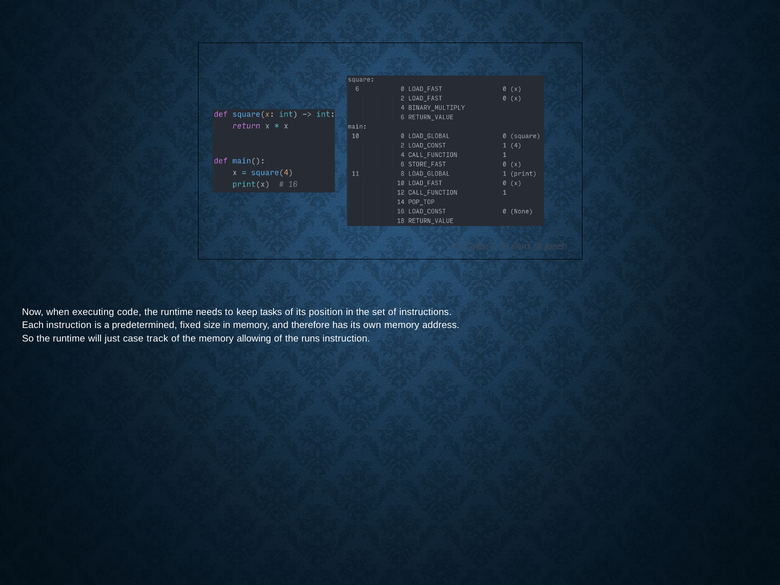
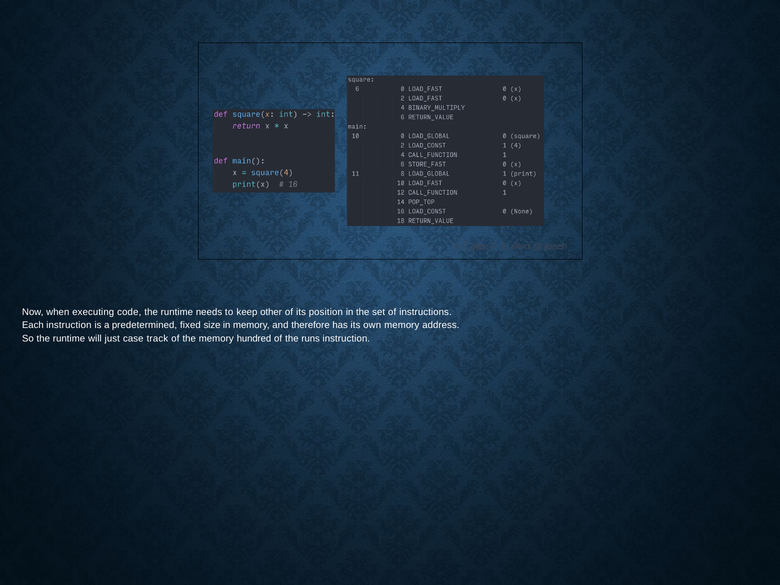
tasks: tasks -> other (271, 312)
allowing: allowing -> hundred (254, 339)
